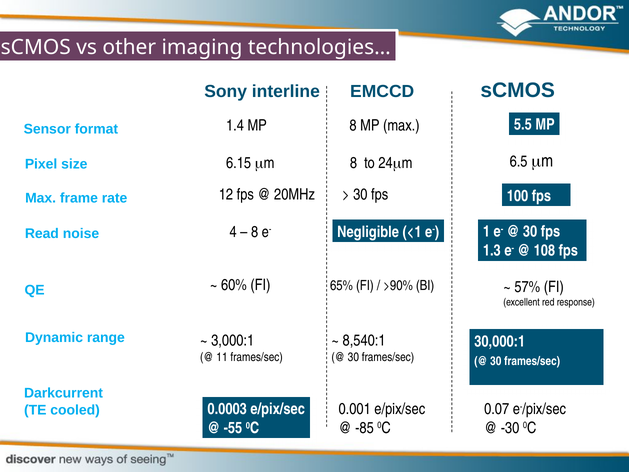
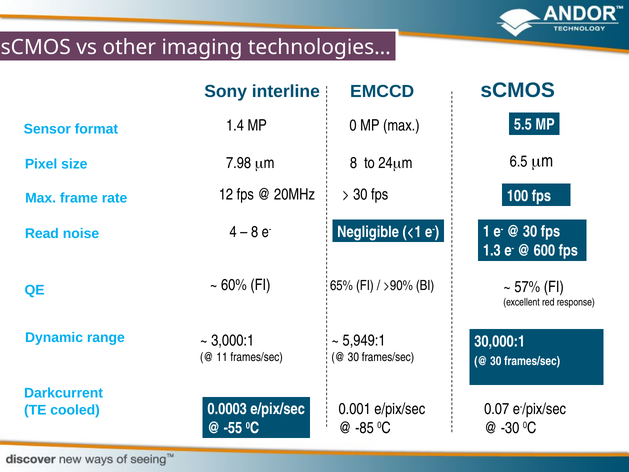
MP 8: 8 -> 0 (353, 125)
6.15: 6.15 -> 7.98 (239, 163)
108: 108 -> 600 (544, 251)
8,540:1: 8,540:1 -> 5,949:1 (364, 340)
